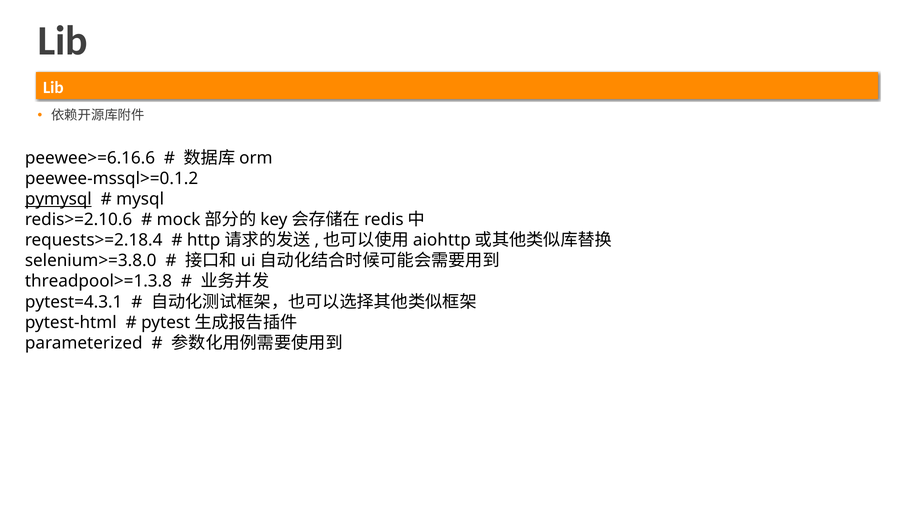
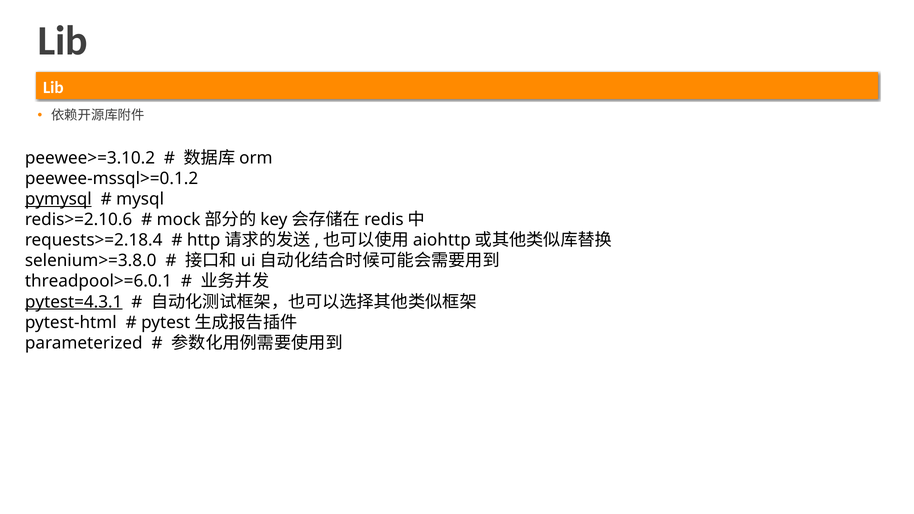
peewee>=6.16.6: peewee>=6.16.6 -> peewee>=3.10.2 (90, 158)
threadpool>=1.3.8: threadpool>=1.3.8 -> threadpool>=6.0.1 (98, 281)
pytest=4.3.1 underline: none -> present (74, 302)
